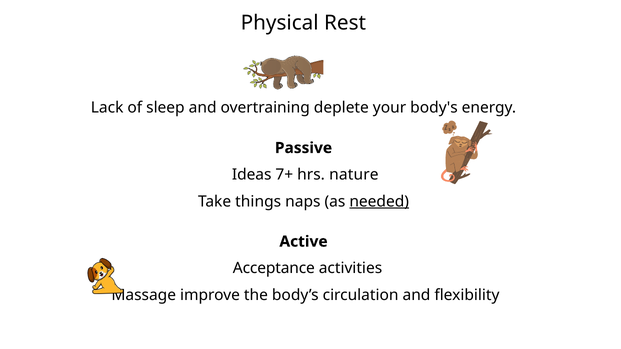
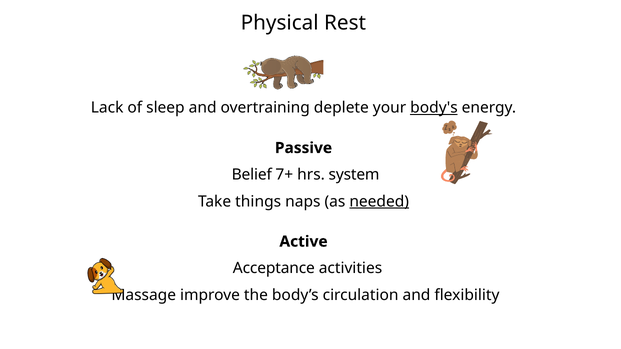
body's underline: none -> present (434, 108)
Ideas: Ideas -> Belief (252, 175)
nature: nature -> system (354, 175)
